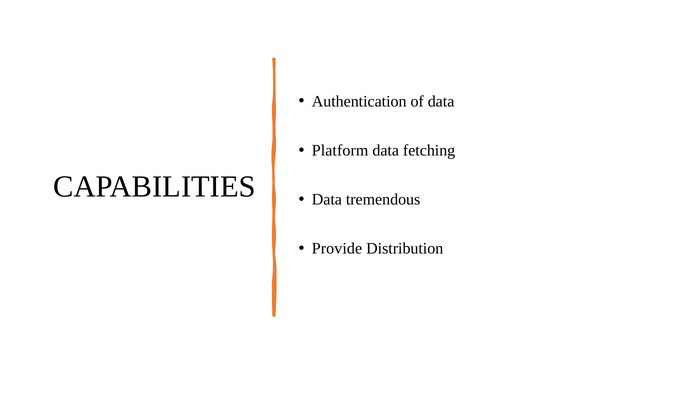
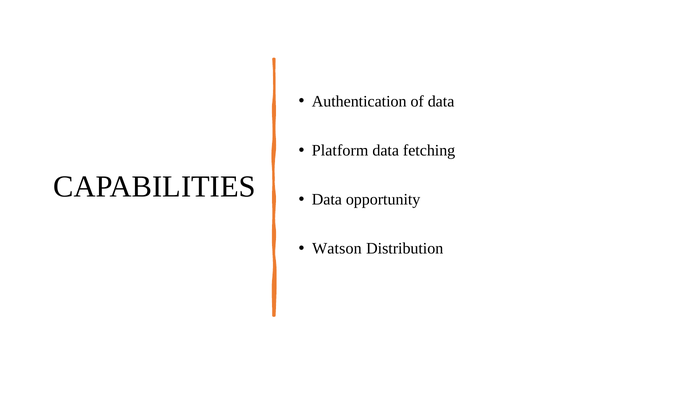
tremendous: tremendous -> opportunity (383, 199)
Provide: Provide -> Watson (337, 248)
